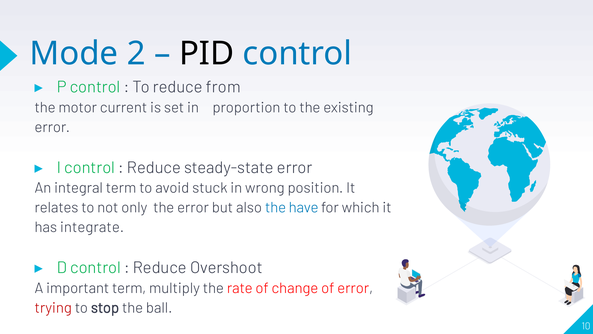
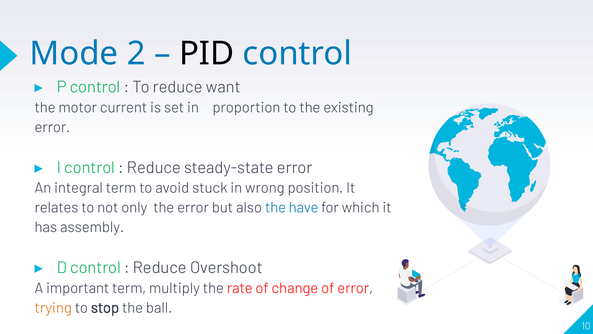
from: from -> want (223, 87)
integrate: integrate -> assembly (92, 227)
trying colour: red -> orange (53, 307)
